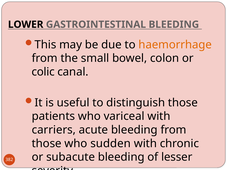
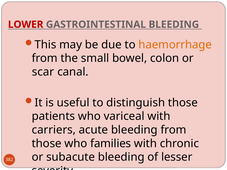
LOWER colour: black -> red (26, 25)
colic: colic -> scar (43, 72)
sudden: sudden -> families (111, 144)
